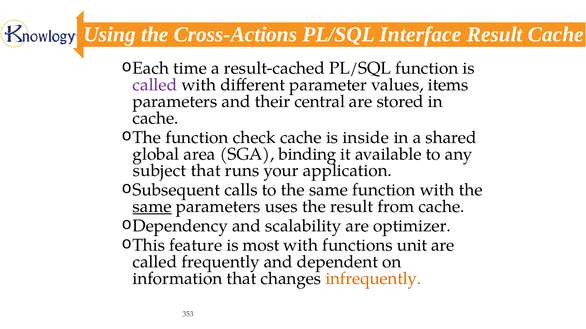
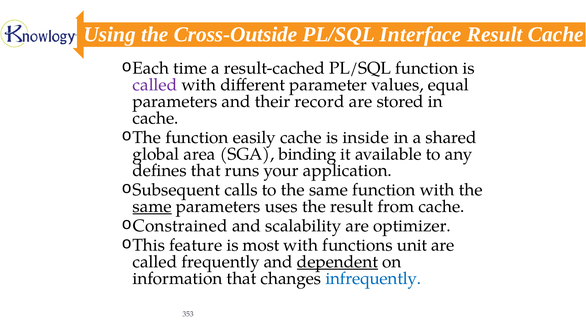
Cross-Actions: Cross-Actions -> Cross-Outside (236, 35)
items: items -> equal (448, 85)
central: central -> record (320, 102)
check: check -> easily (254, 138)
subject: subject -> defines (160, 171)
Dependency: Dependency -> Constrained (180, 226)
dependent underline: none -> present (337, 262)
infrequently colour: orange -> blue (373, 279)
